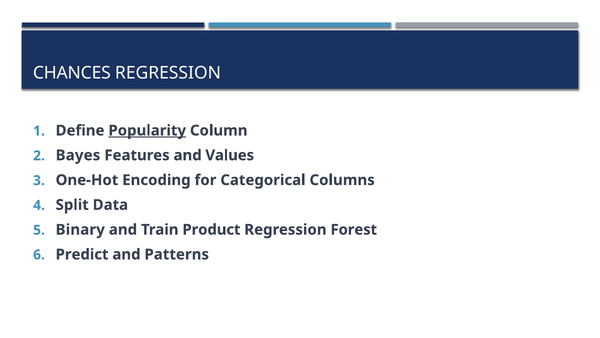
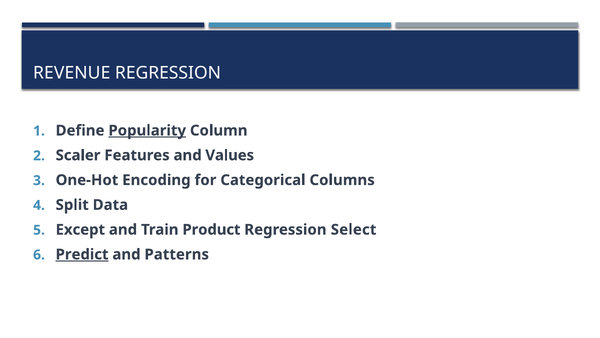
CHANCES: CHANCES -> REVENUE (72, 73)
Bayes: Bayes -> Scaler (78, 155)
Binary: Binary -> Except (80, 229)
Forest: Forest -> Select (354, 229)
Predict underline: none -> present (82, 254)
